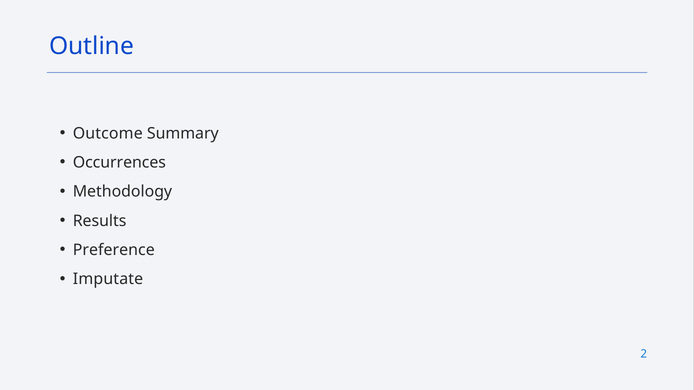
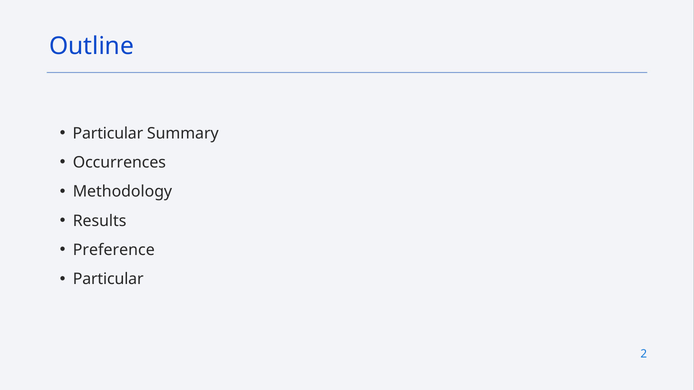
Outcome: Outcome -> Particular (108, 134)
Imputate: Imputate -> Particular (108, 279)
